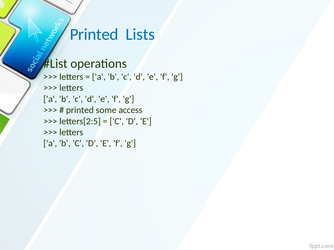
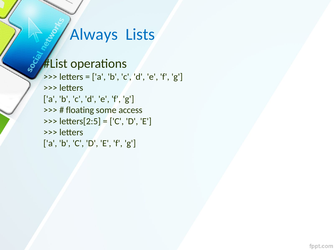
Printed: Printed -> Always (94, 34)
printed: printed -> floating (80, 110)
